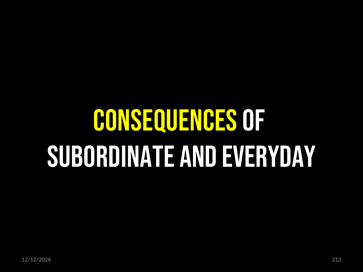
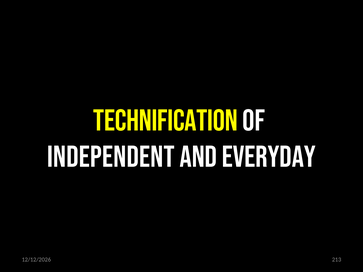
CONSEQUENCES: CONSEQUENCES -> TECHNIFICATION (165, 121)
SUBORDINATE: SUBORDINATE -> INDEPENDENT (111, 157)
